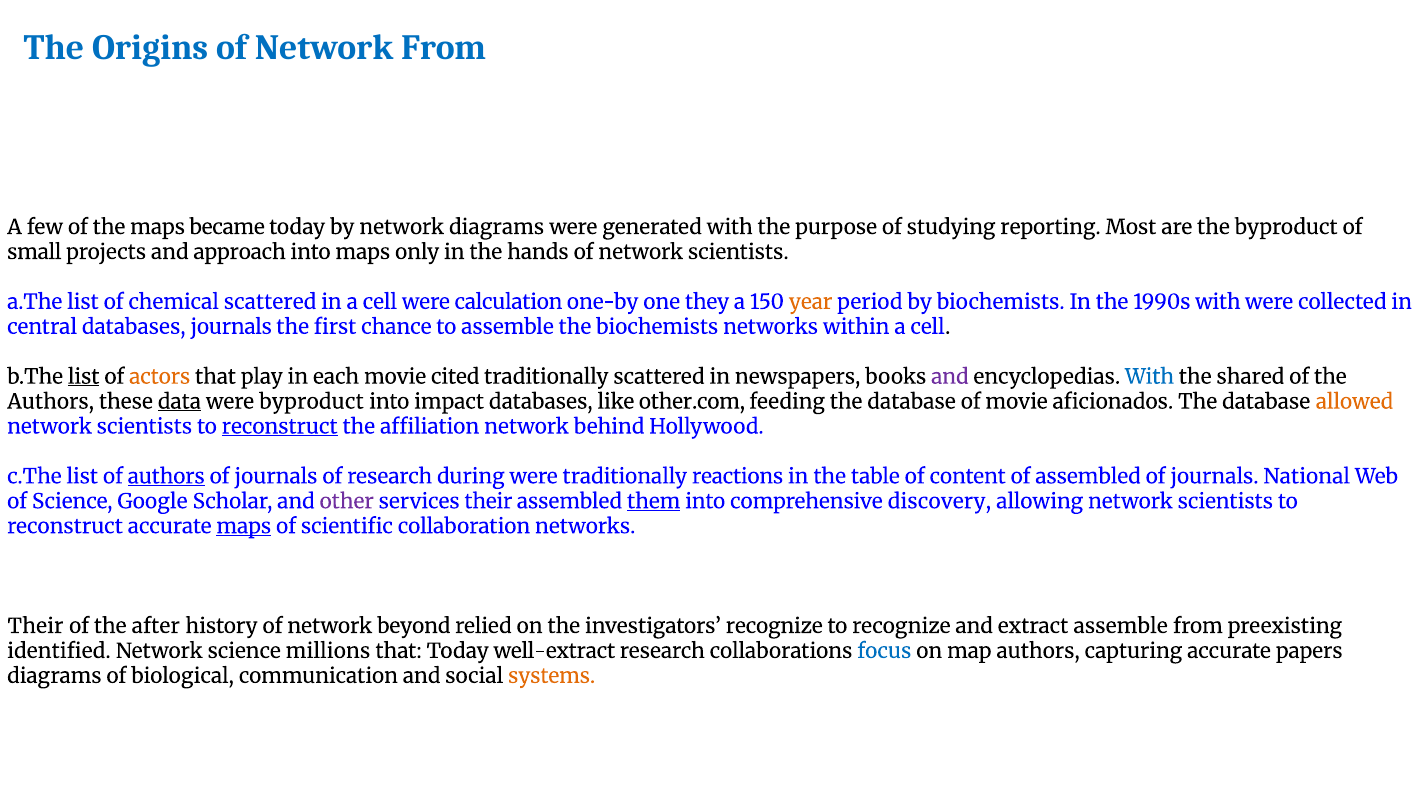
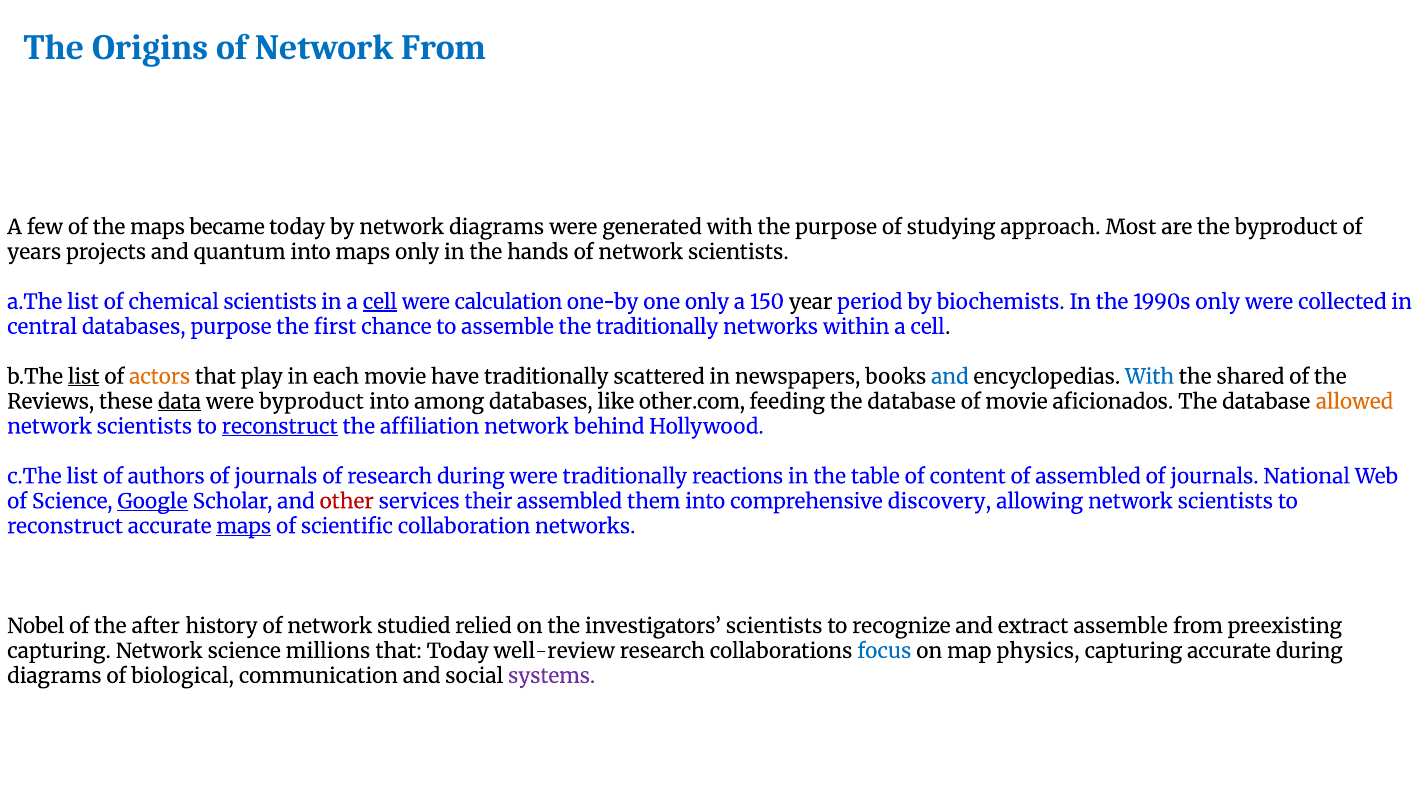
reporting: reporting -> approach (1050, 227)
small: small -> years (34, 252)
approach: approach -> quantum (240, 252)
chemical scattered: scattered -> scientists (270, 302)
cell underline: none -> present (380, 302)
one they: they -> only (707, 302)
year colour: orange -> black (811, 302)
1990s with: with -> only (1218, 302)
databases journals: journals -> purpose (231, 327)
the biochemists: biochemists -> traditionally (657, 327)
cited: cited -> have (455, 377)
and colour: purple -> blue (950, 377)
Authors: Authors -> Reviews (51, 402)
impact: impact -> among (449, 402)
authors underline: present -> none (166, 477)
Google underline: none -> present (152, 501)
other colour: purple -> red (347, 501)
them underline: present -> none (654, 501)
Their: Their -> Nobel (36, 626)
beyond: beyond -> studied (414, 626)
investigators recognize: recognize -> scientists (774, 626)
identified: identified -> capturing (59, 651)
well-extract: well-extract -> well-review (554, 651)
map authors: authors -> physics (1038, 651)
accurate papers: papers -> during (1309, 651)
systems colour: orange -> purple (552, 676)
